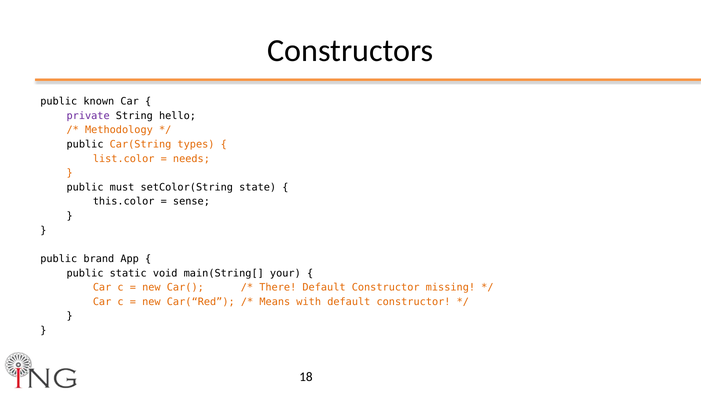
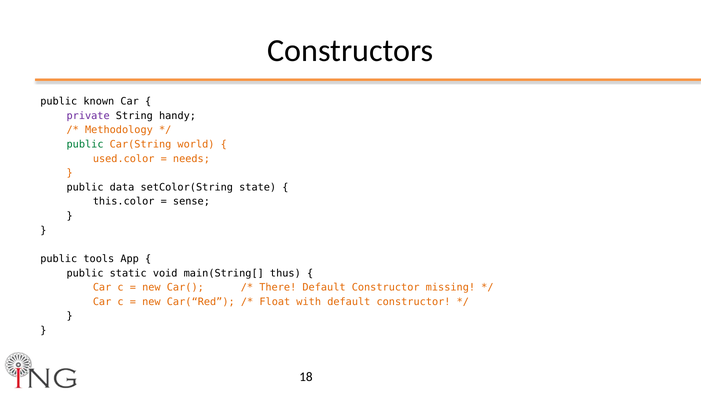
hello: hello -> handy (177, 116)
public colour: black -> green (85, 144)
types: types -> world (196, 144)
list.color: list.color -> used.color (124, 159)
must: must -> data (122, 187)
brand: brand -> tools (99, 259)
your: your -> thus (285, 273)
Means: Means -> Float (275, 302)
